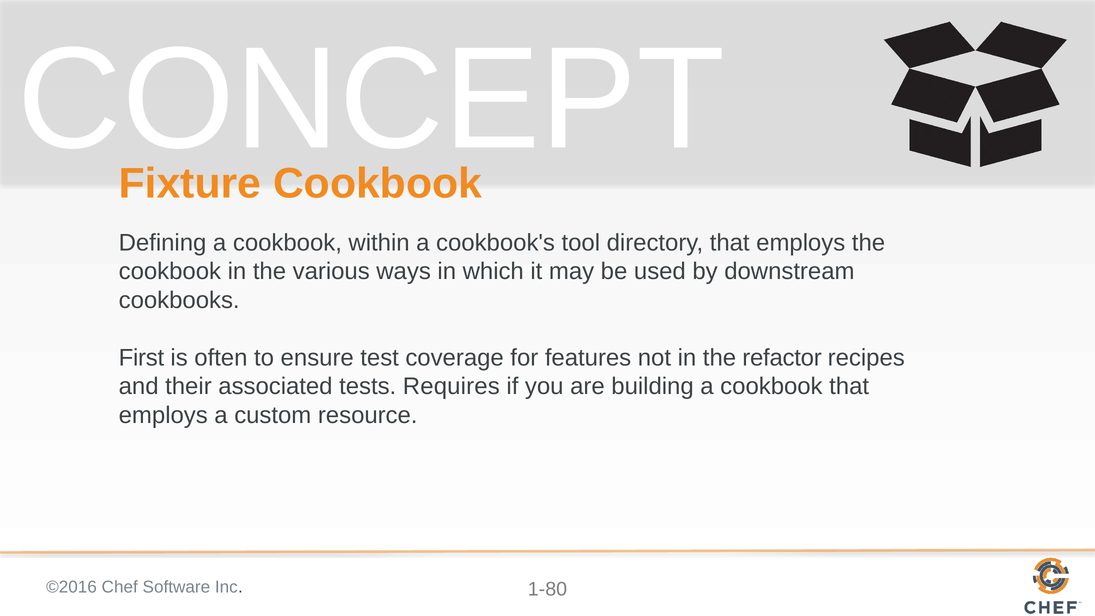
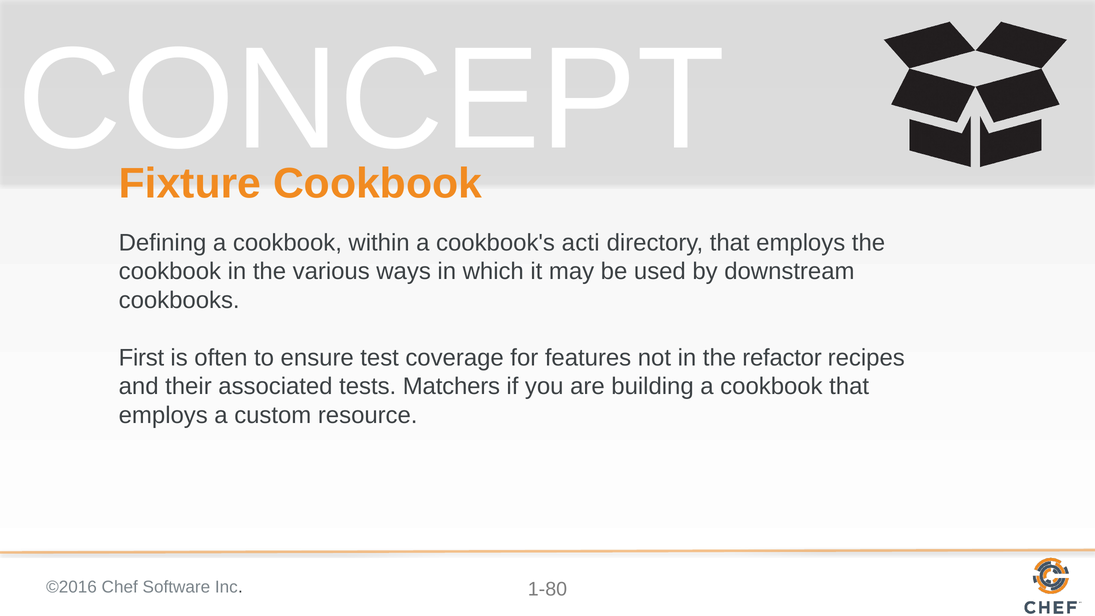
tool: tool -> acti (581, 243)
Requires: Requires -> Matchers (451, 386)
